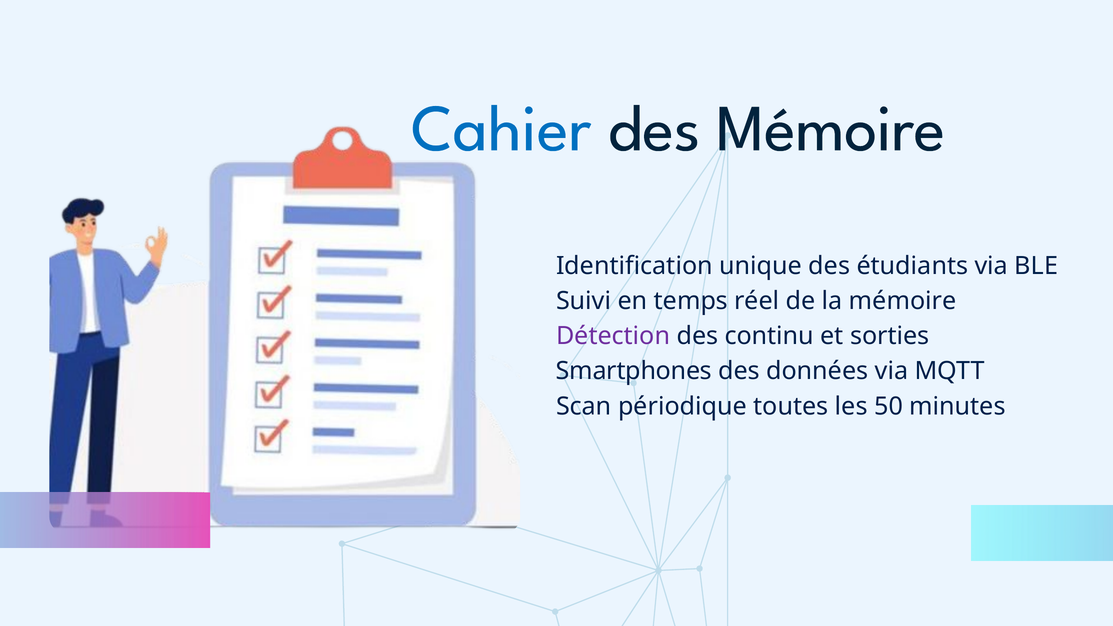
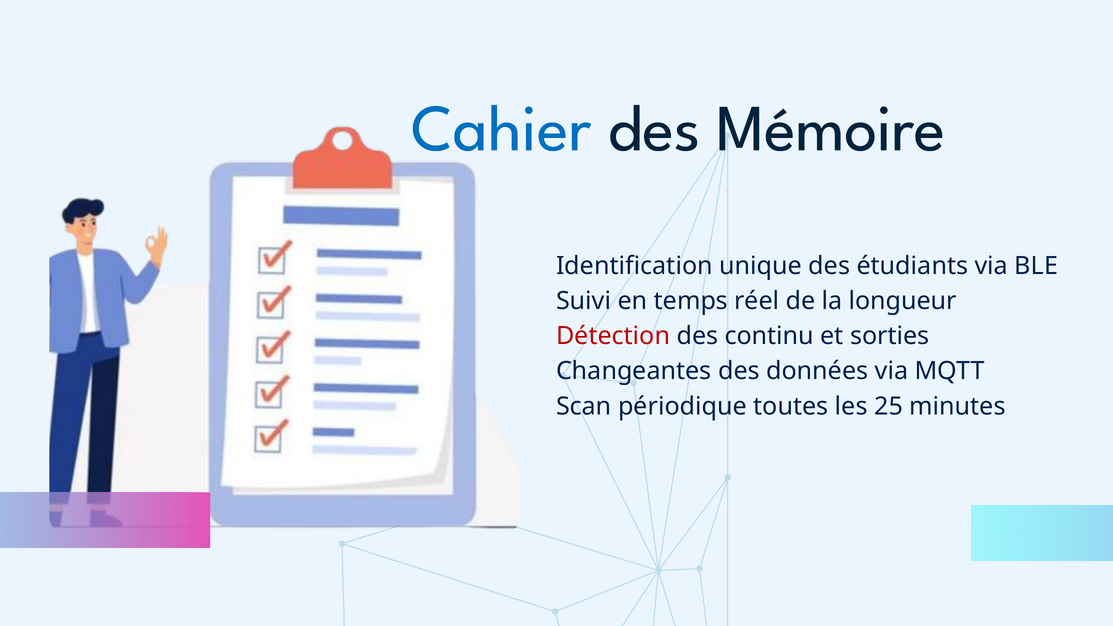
la mémoire: mémoire -> longueur (903, 301)
Détection colour: purple -> red (613, 336)
Smartphones: Smartphones -> Changeantes (634, 371)
50: 50 -> 25 (889, 406)
